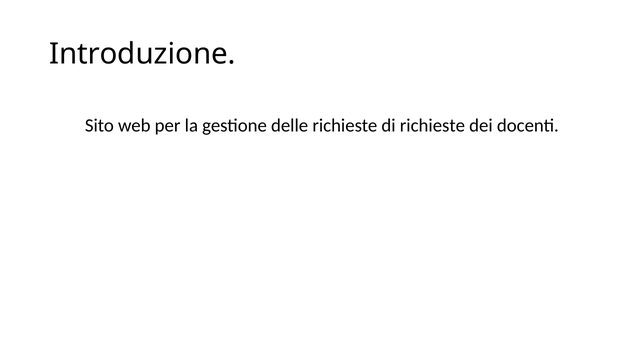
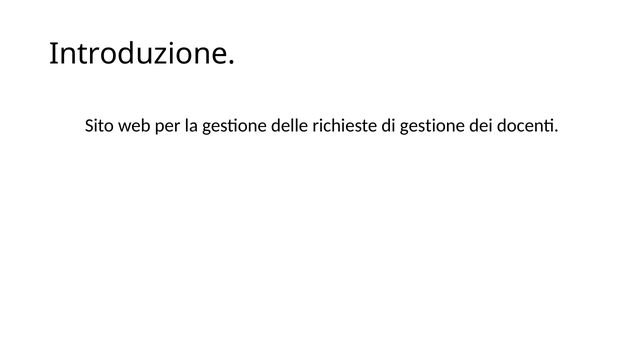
di richieste: richieste -> gestione (432, 126)
